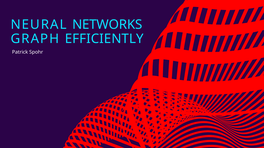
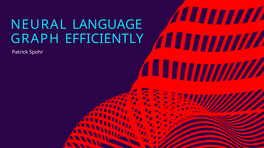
NETWORKS: NETWORKS -> LANGUAGE (107, 25)
